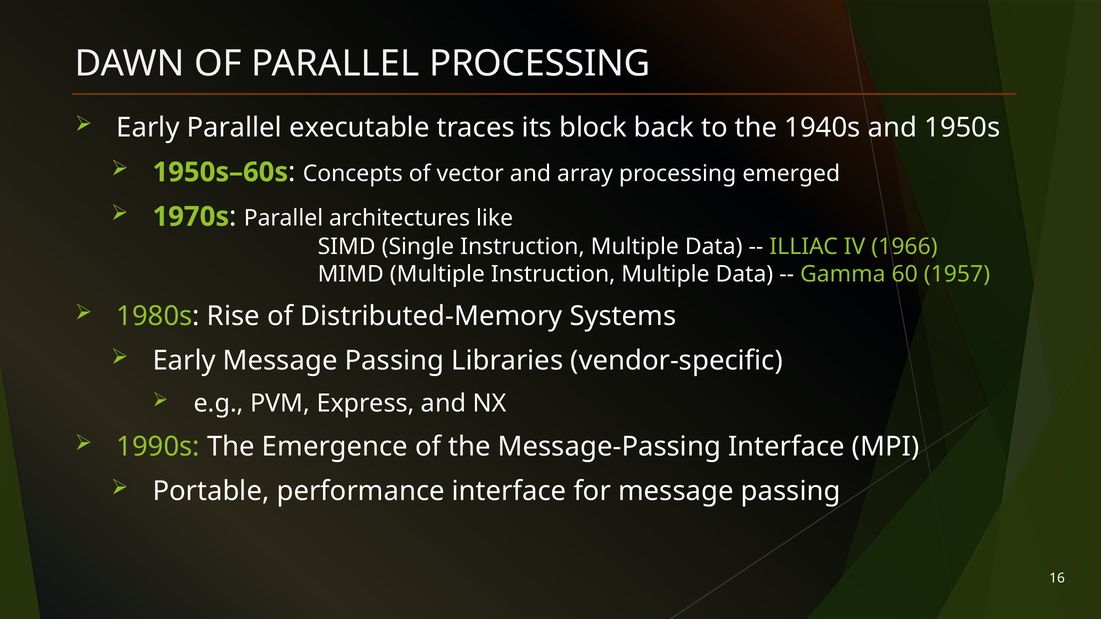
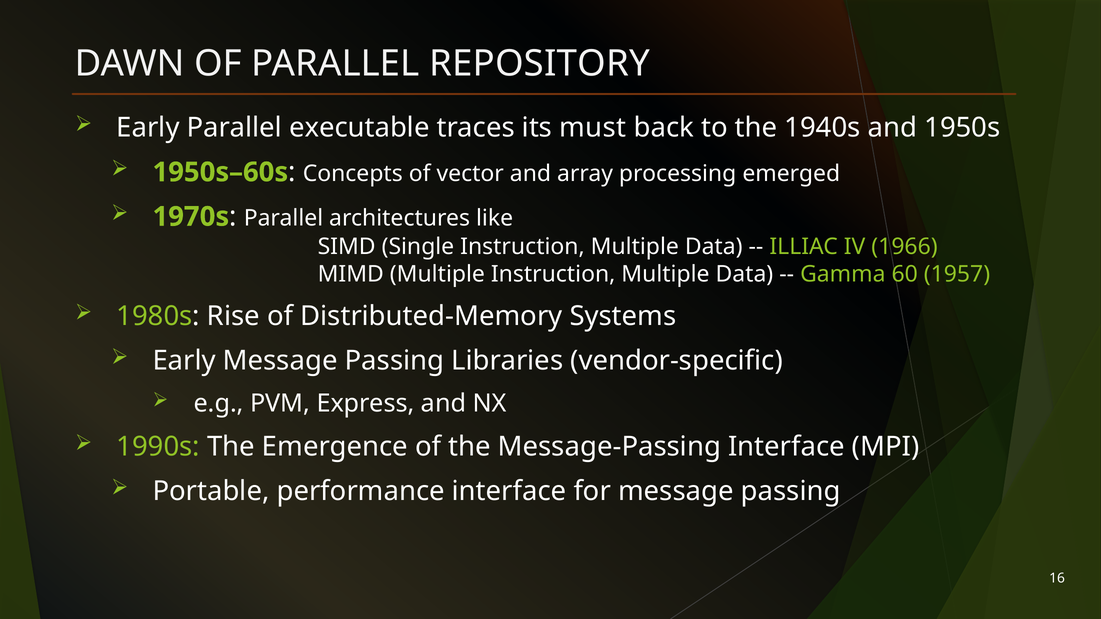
PARALLEL PROCESSING: PROCESSING -> REPOSITORY (540, 64)
block: block -> must (593, 128)
